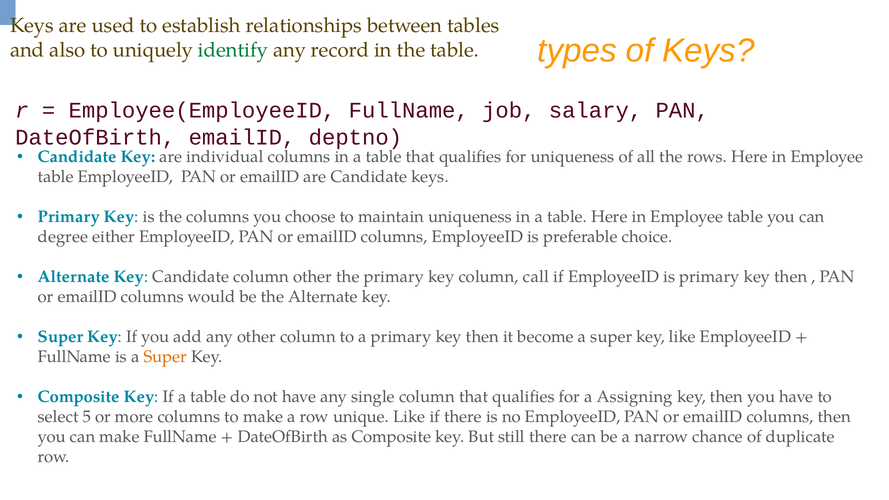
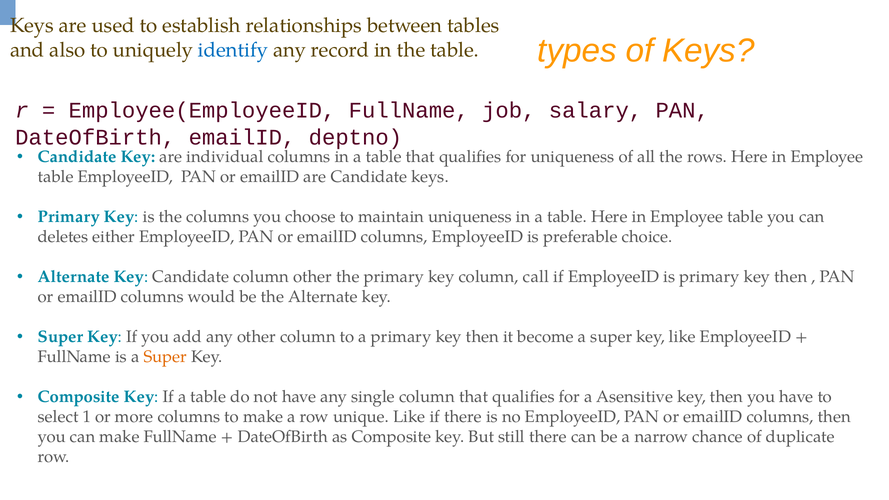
identify colour: green -> blue (233, 50)
degree: degree -> deletes (63, 237)
Assigning: Assigning -> Asensitive (635, 397)
5: 5 -> 1 (87, 417)
